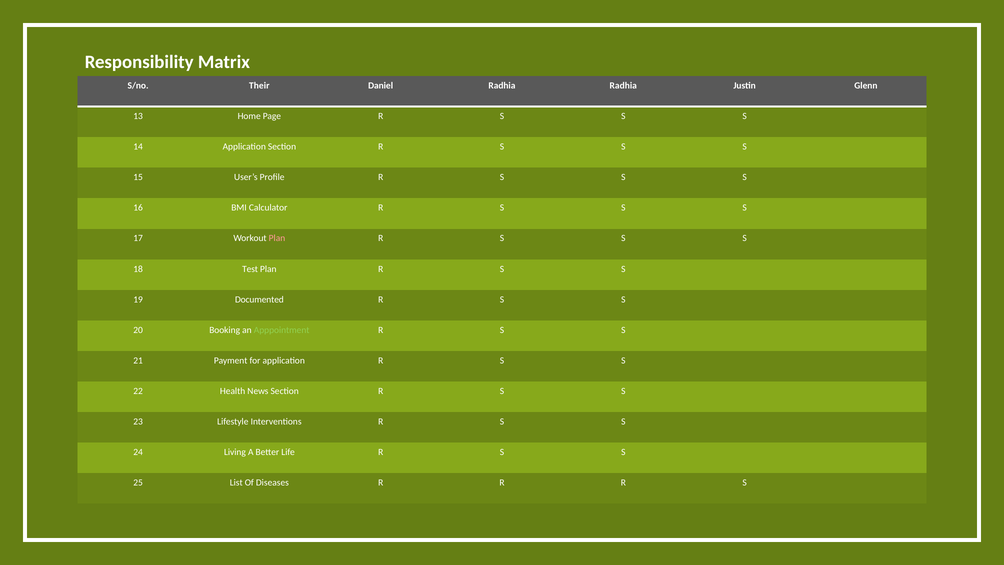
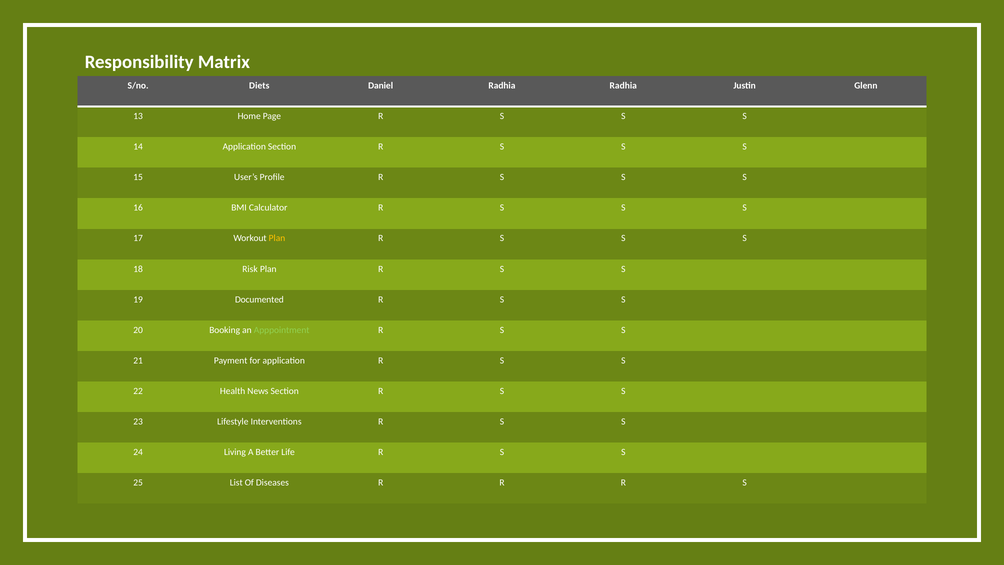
Their: Their -> Diets (259, 86)
Plan colour: pink -> yellow (277, 238)
Test: Test -> Risk (250, 269)
